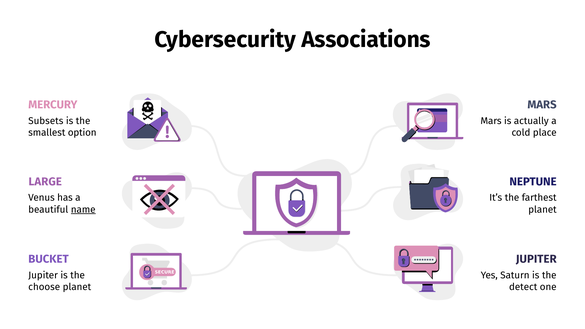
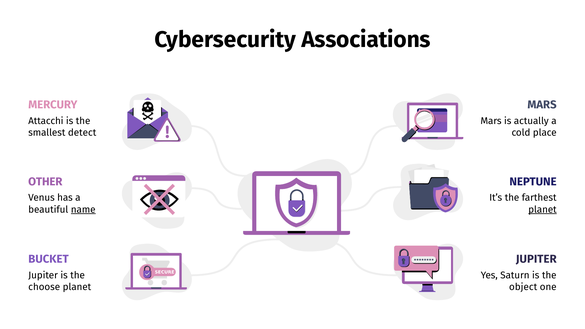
Subsets: Subsets -> Attacchi (46, 121)
option: option -> detect (82, 133)
LARGE: LARGE -> OTHER (45, 182)
planet underline: none -> present (542, 210)
detect: detect -> object (523, 287)
